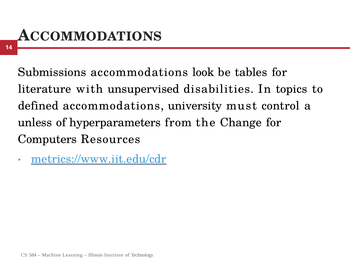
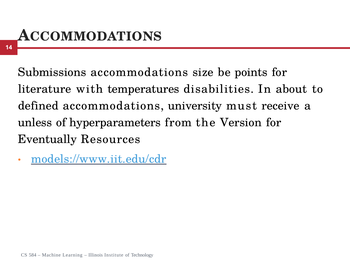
look: look -> size (203, 72)
tables: tables -> points (251, 72)
unsupervised: unsupervised -> temperatures (143, 89)
topics: topics -> about (291, 89)
control: control -> receive (281, 106)
Change: Change -> Version (241, 123)
Computers: Computers -> Eventually (47, 140)
metrics://www.iit.edu/cdr: metrics://www.iit.edu/cdr -> models://www.iit.edu/cdr (99, 159)
